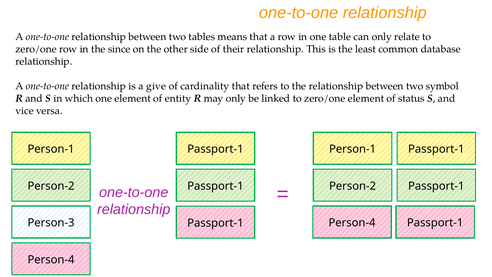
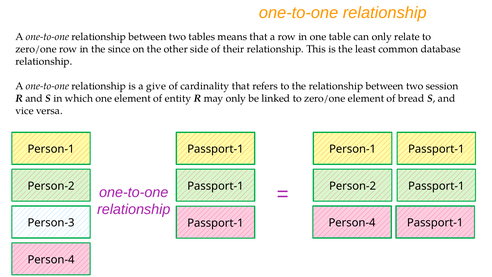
symbol: symbol -> session (442, 86)
status: status -> bread (411, 98)
